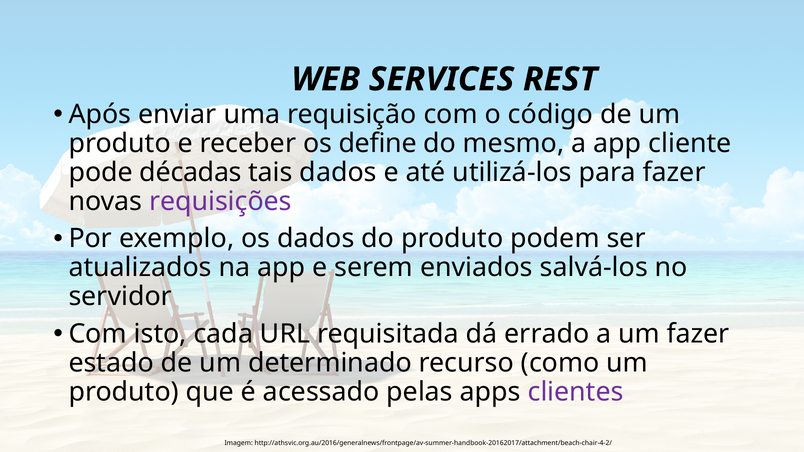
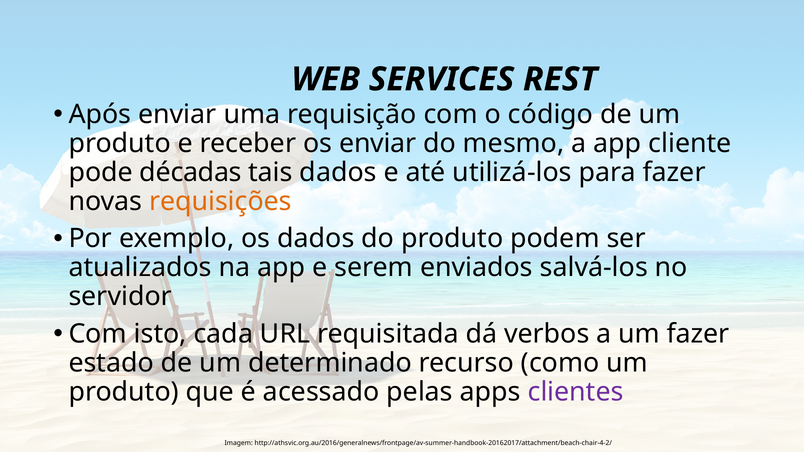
os define: define -> enviar (378, 144)
requisições colour: purple -> orange (220, 201)
errado: errado -> verbos (547, 334)
